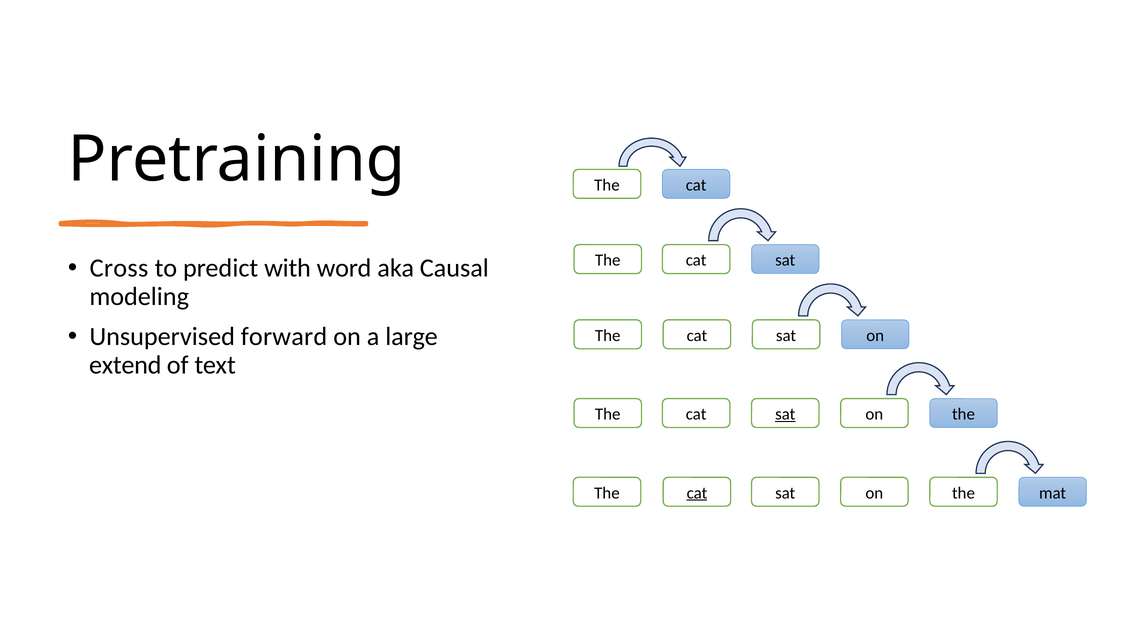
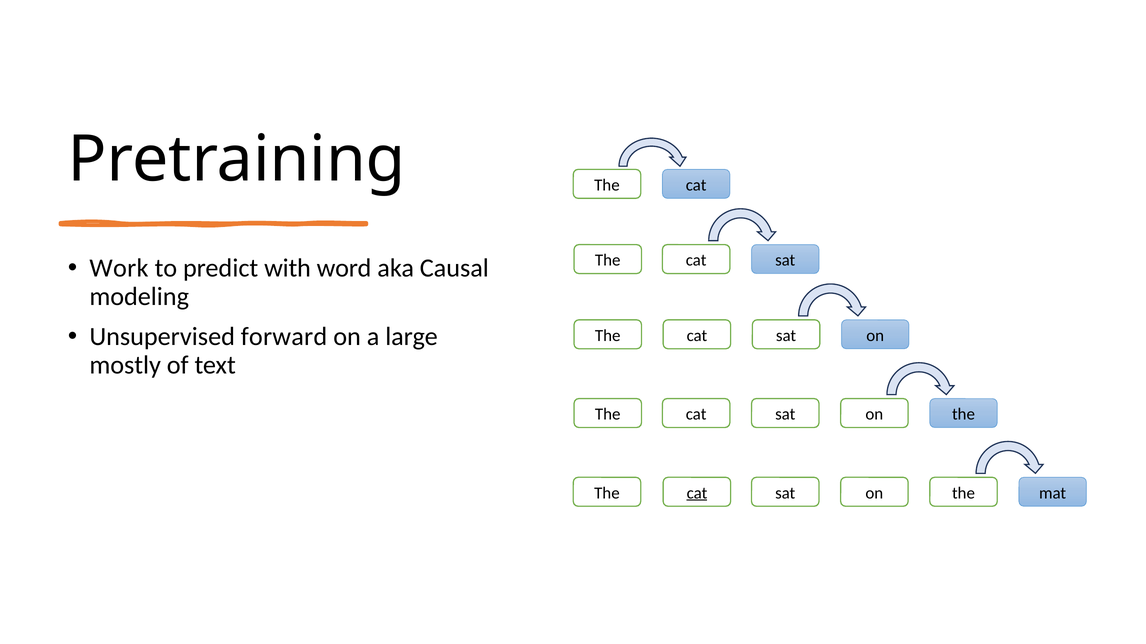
Cross: Cross -> Work (119, 268)
extend: extend -> mostly (125, 365)
sat underline: present -> none (785, 415)
